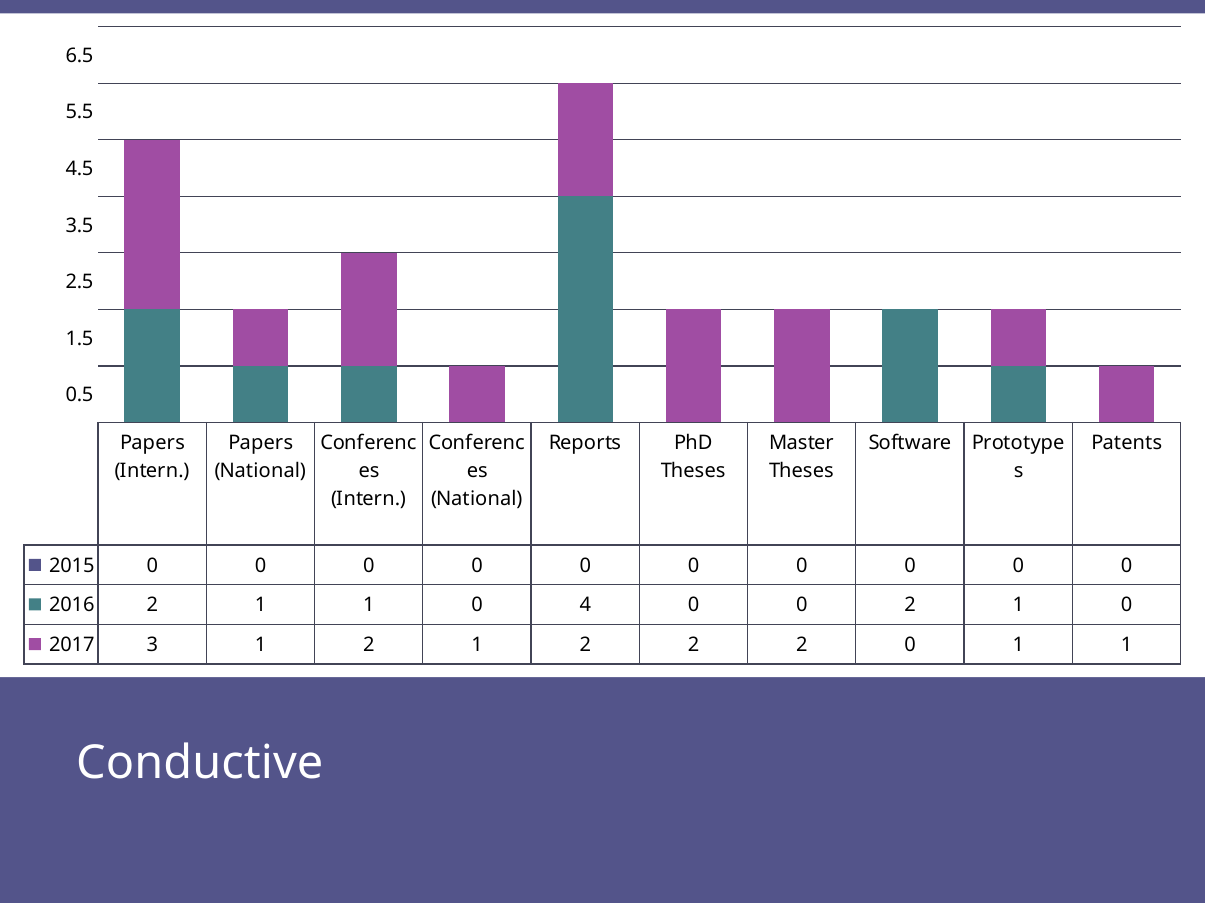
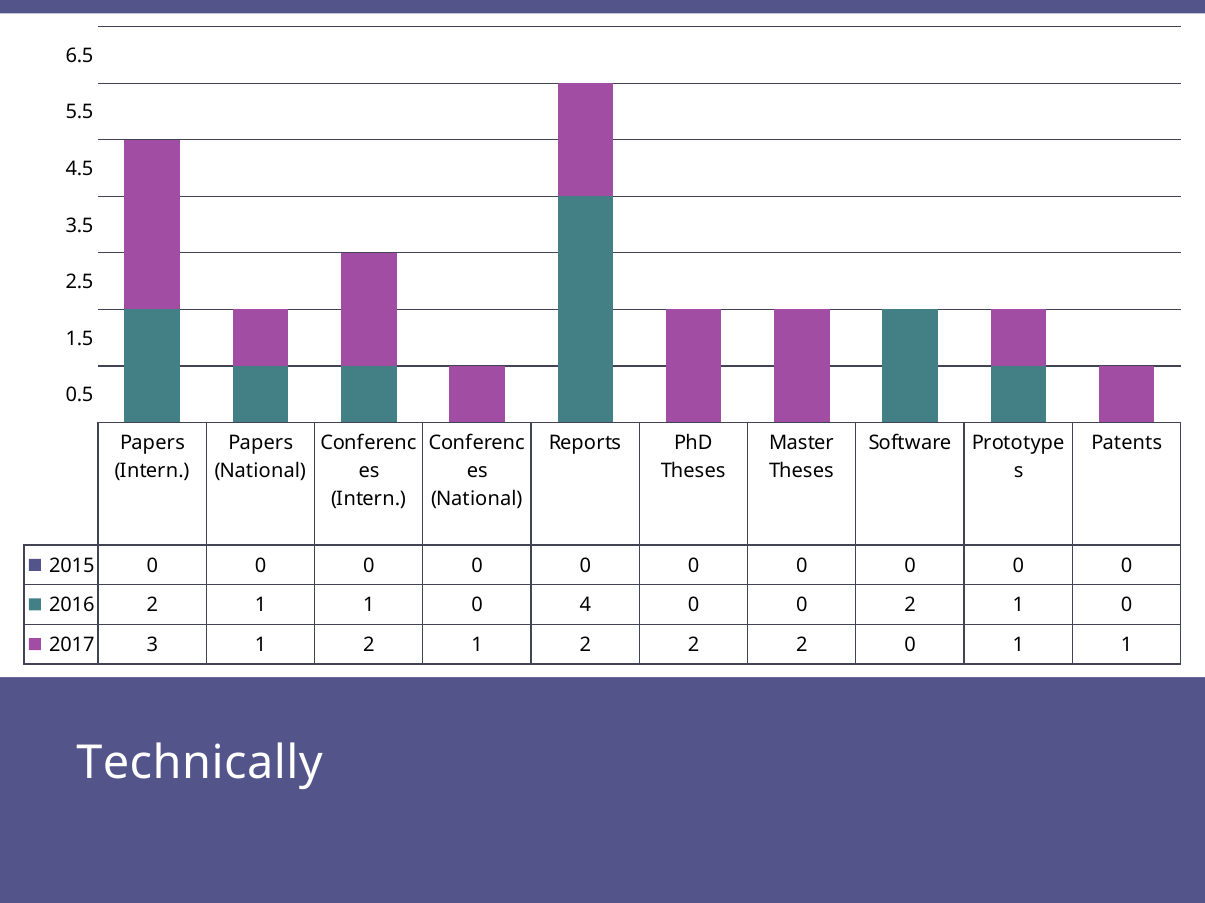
Conductive: Conductive -> Technically (200, 764)
